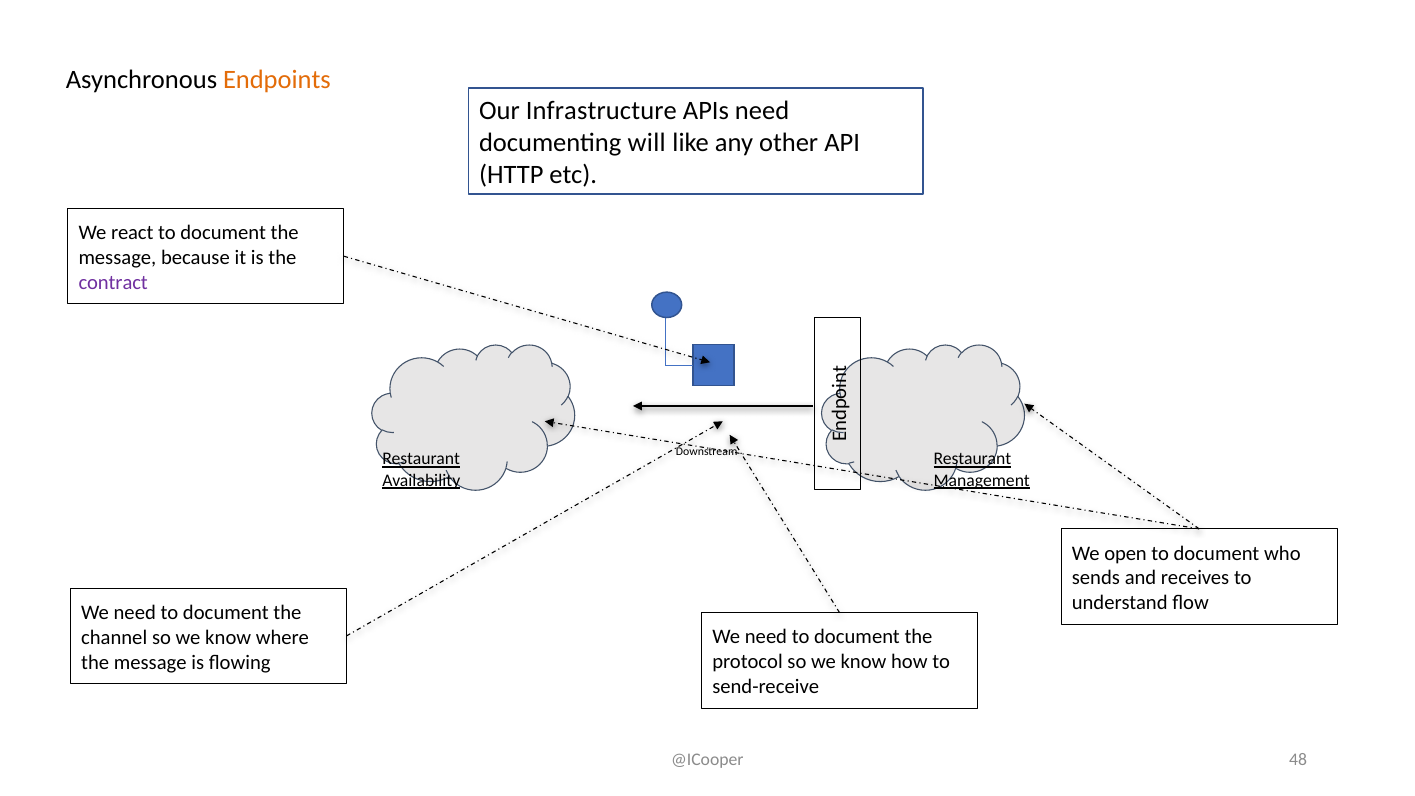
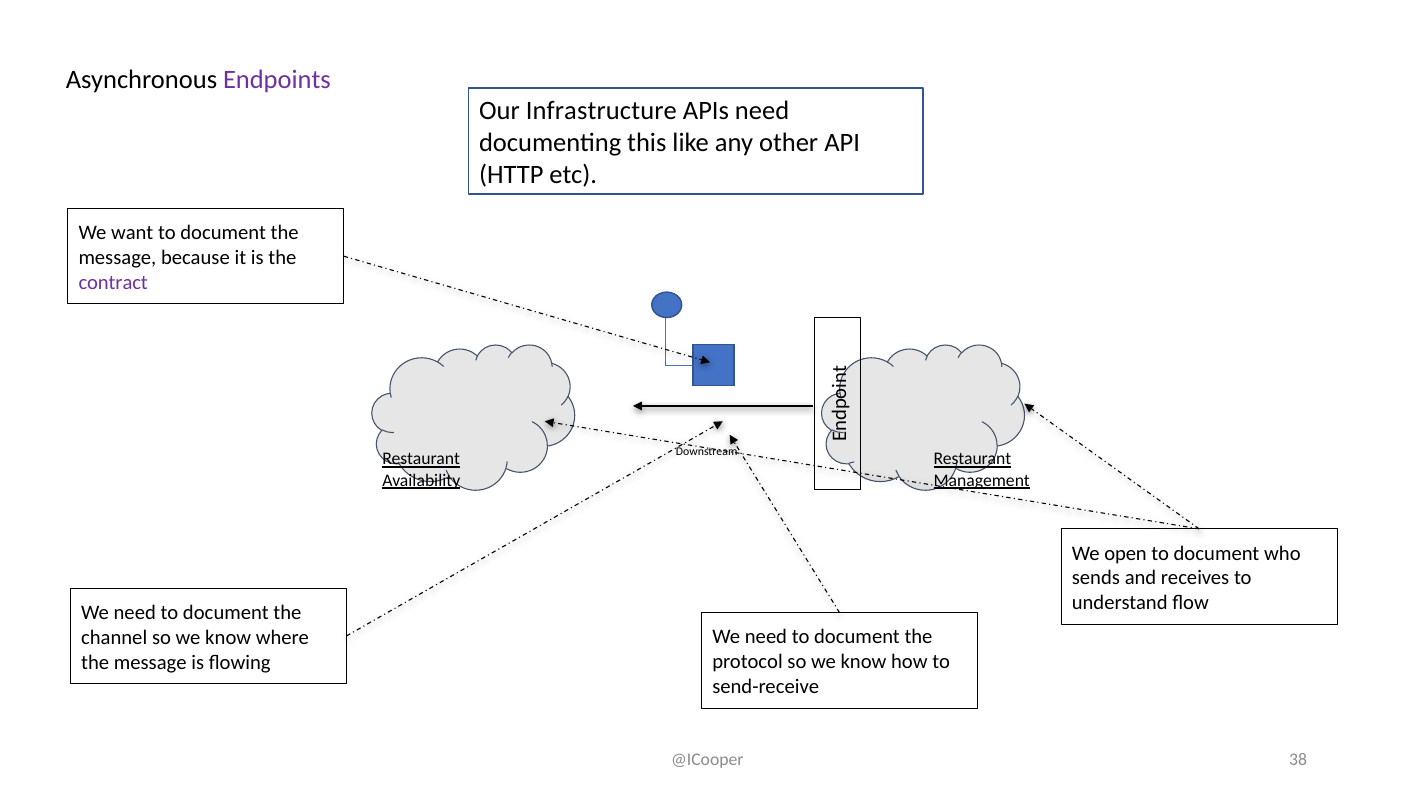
Endpoints colour: orange -> purple (277, 80)
will: will -> this (647, 143)
react: react -> want (132, 233)
48: 48 -> 38 (1298, 760)
